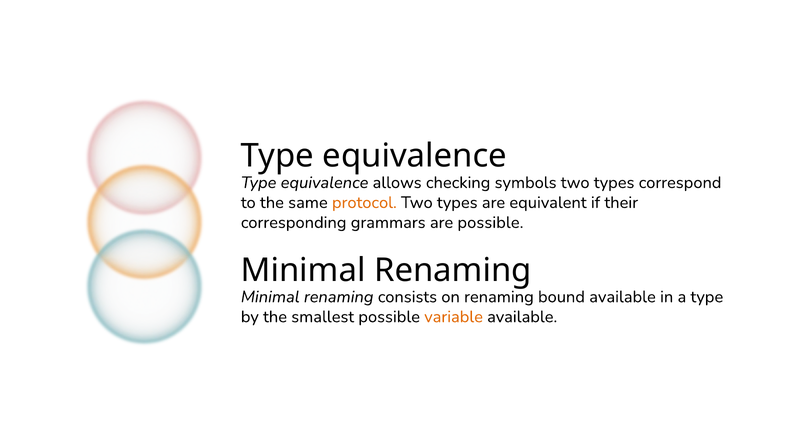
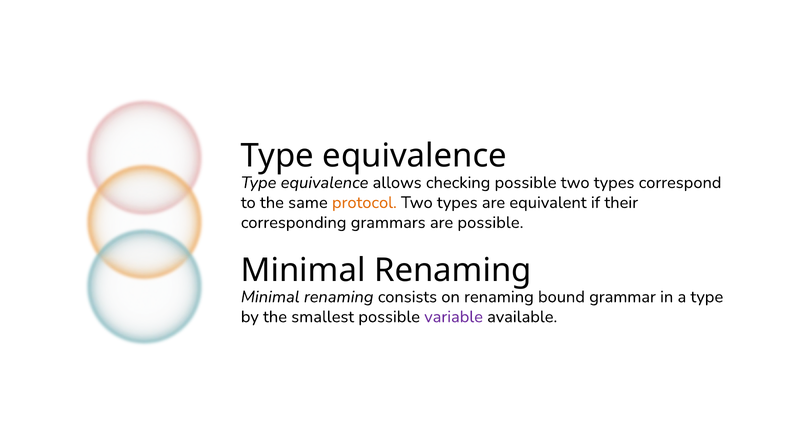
checking symbols: symbols -> possible (526, 183)
bound available: available -> grammar (623, 297)
variable colour: orange -> purple (454, 317)
